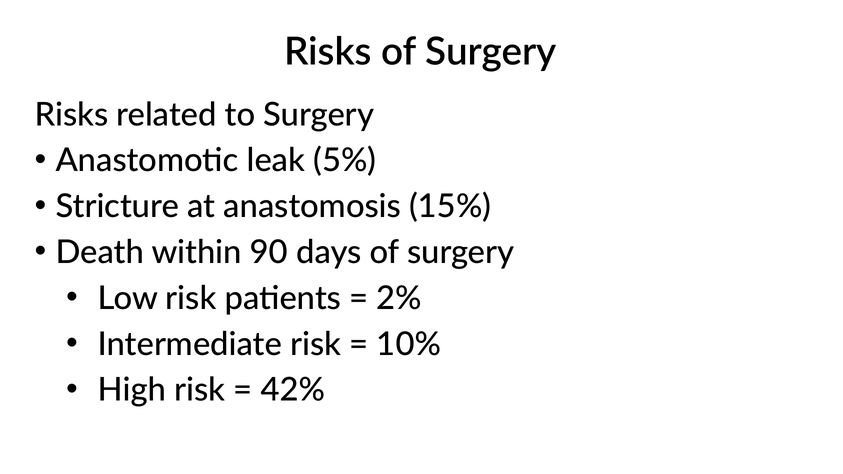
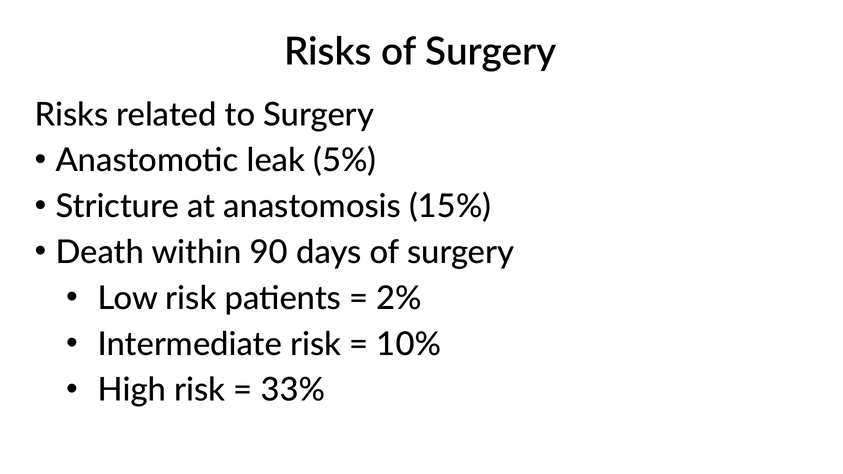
42%: 42% -> 33% (293, 390)
